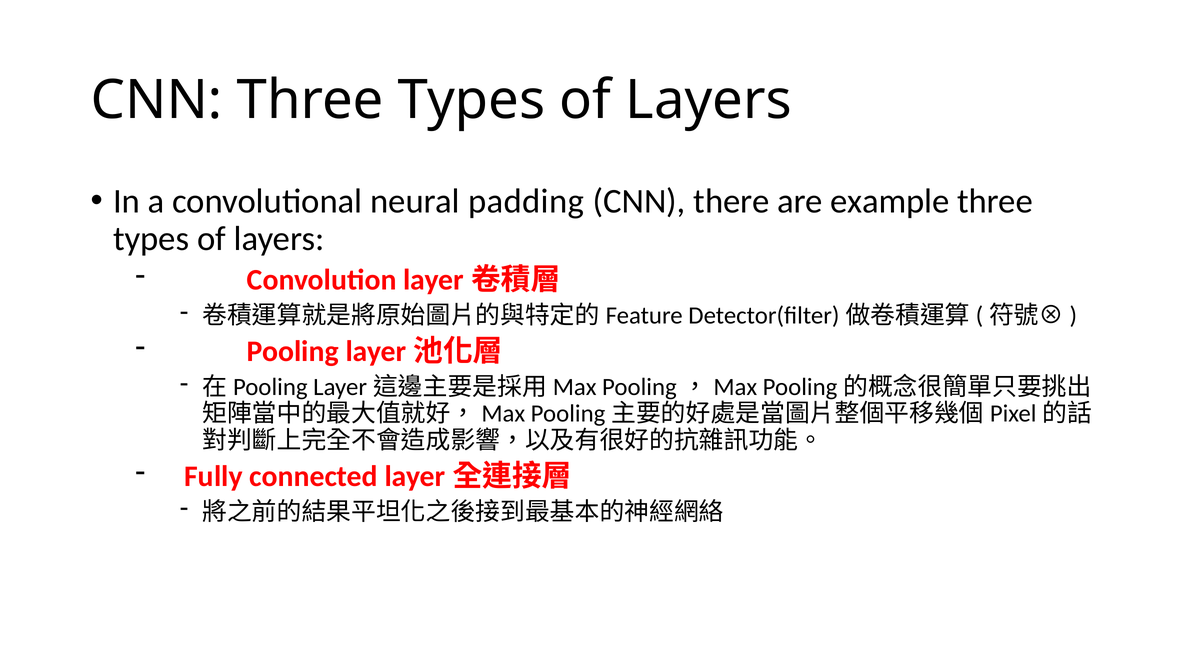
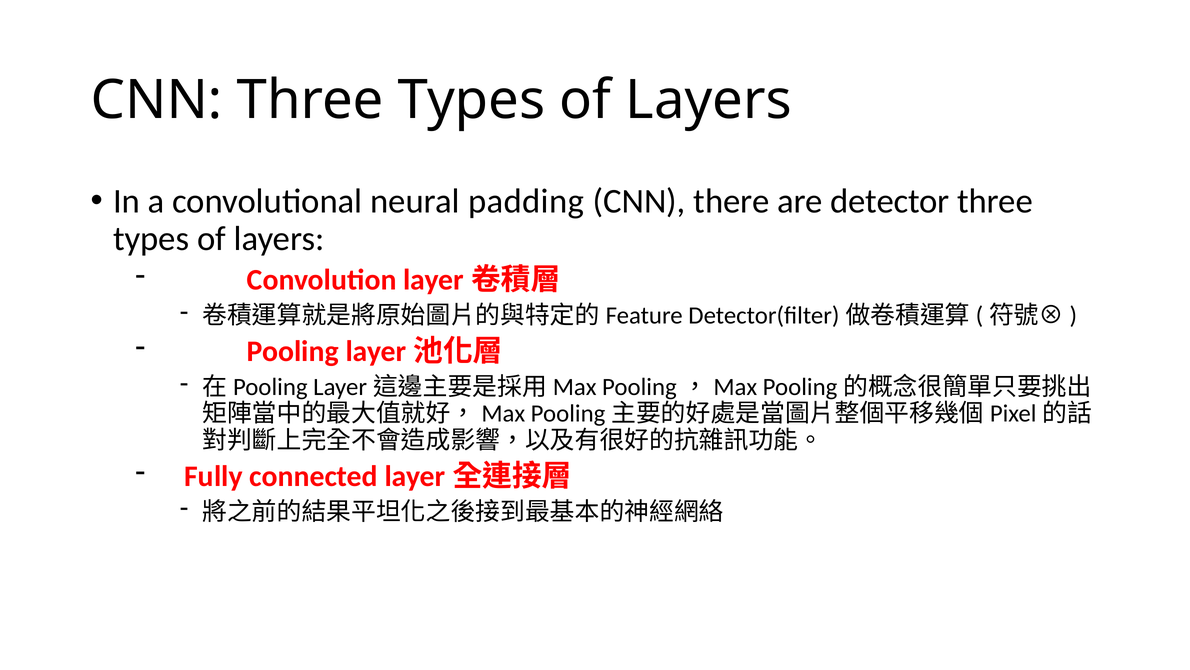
example: example -> detector (890, 201)
